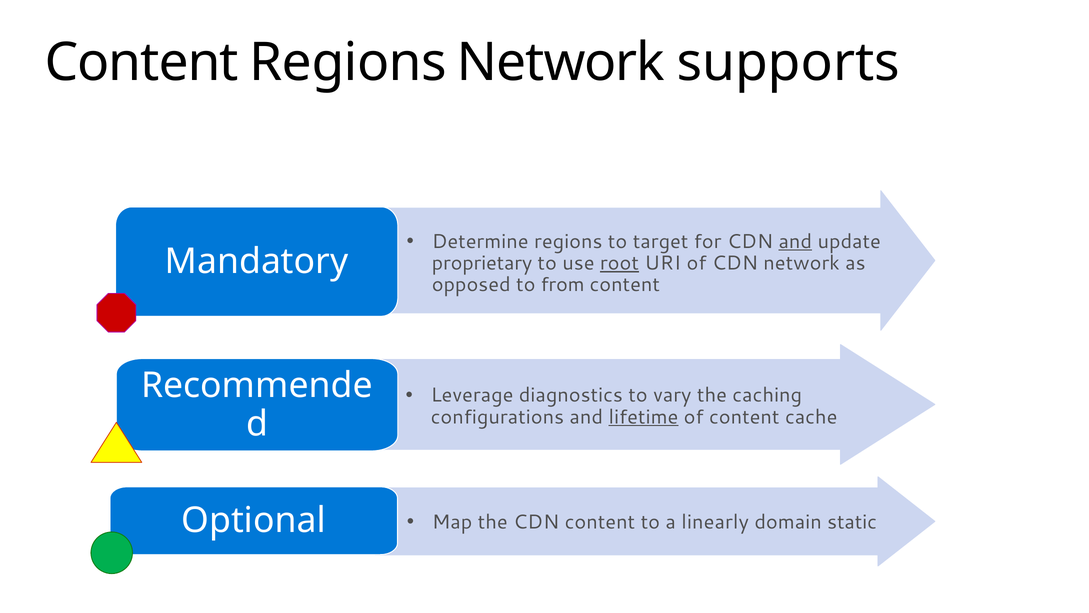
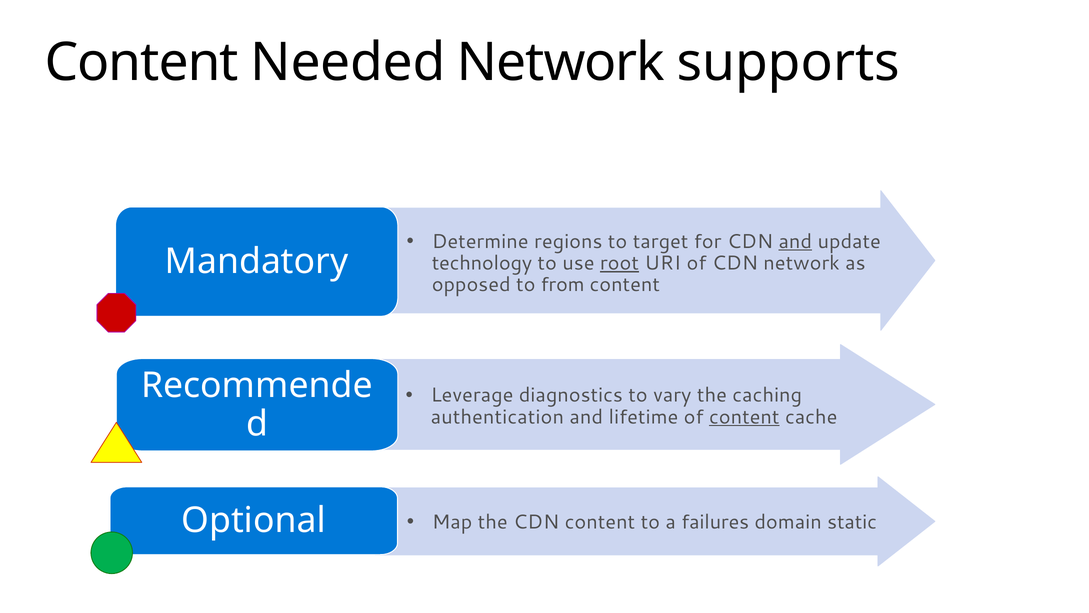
Content Regions: Regions -> Needed (348, 62)
proprietary: proprietary -> technology (482, 263)
configurations: configurations -> authentication (497, 417)
lifetime underline: present -> none (643, 417)
content underline: none -> present (744, 417)
linearly: linearly -> failures (715, 522)
